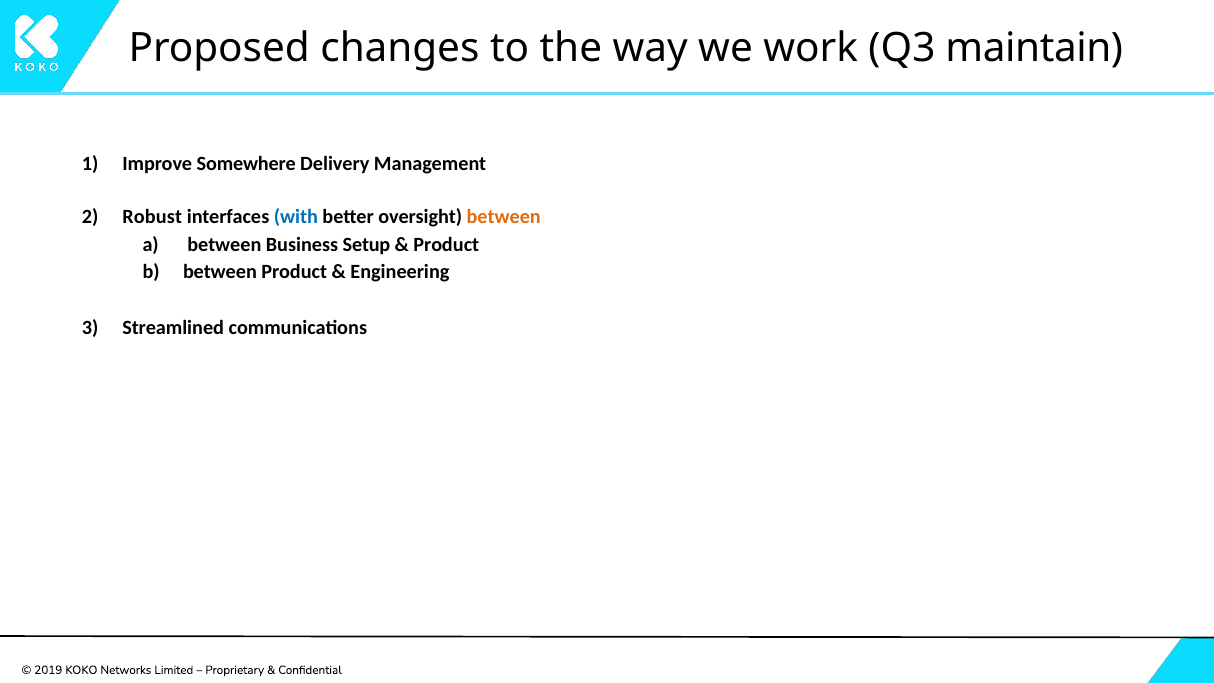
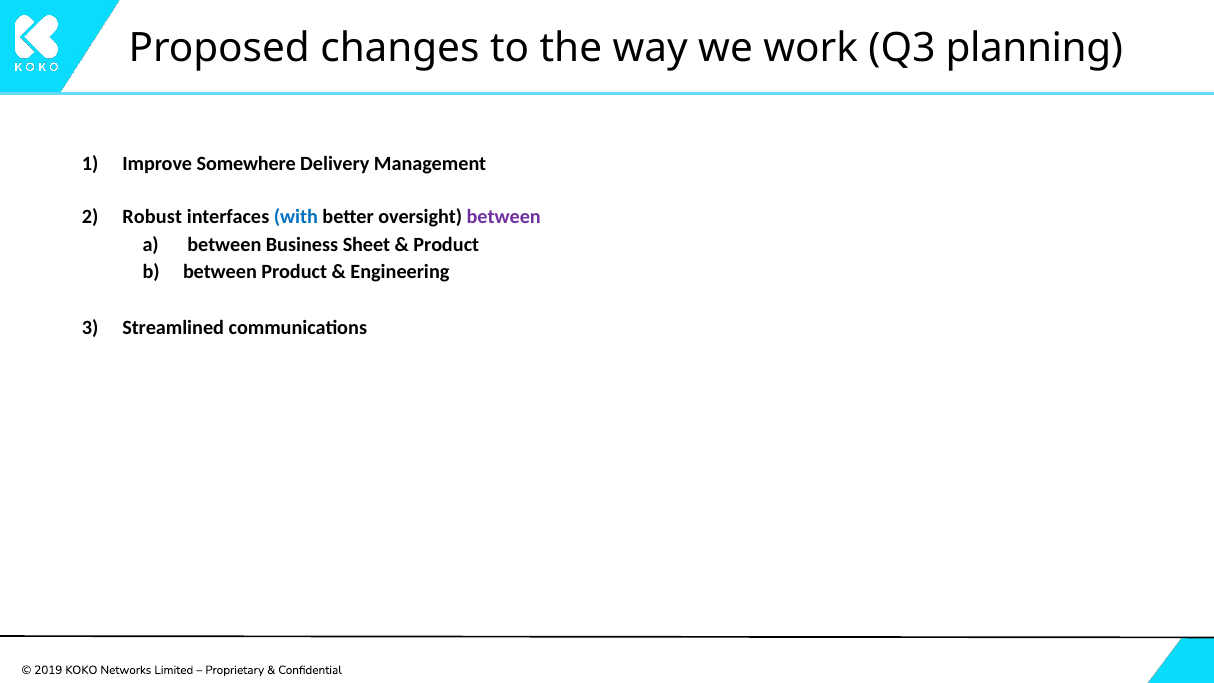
maintain: maintain -> planning (1034, 48)
between colour: orange -> purple (504, 216)
Setup: Setup -> Sheet (366, 244)
